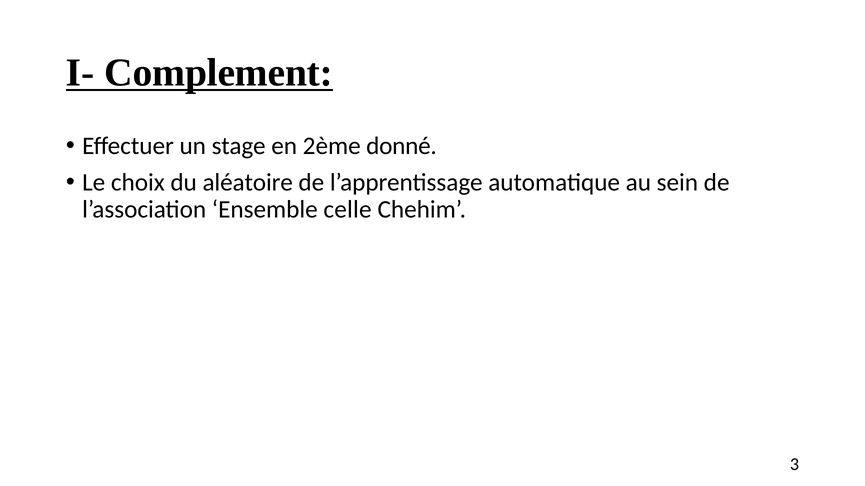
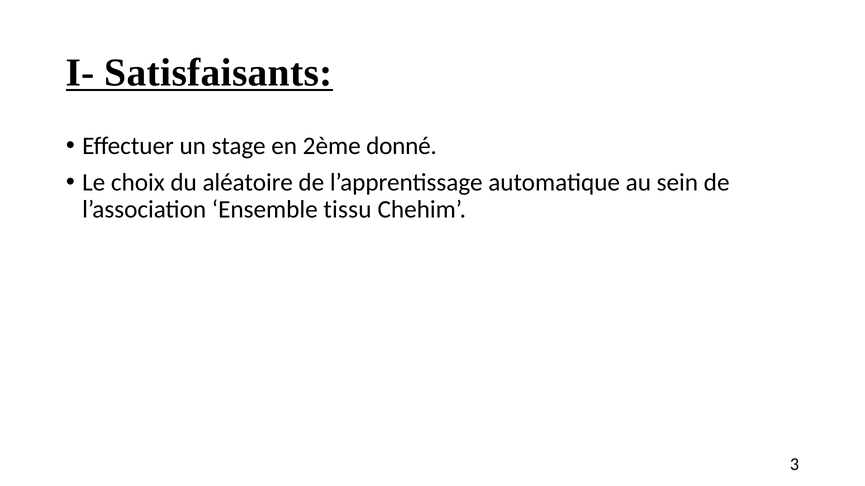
Complement: Complement -> Satisfaisants (218, 73)
celle: celle -> tissu (348, 210)
